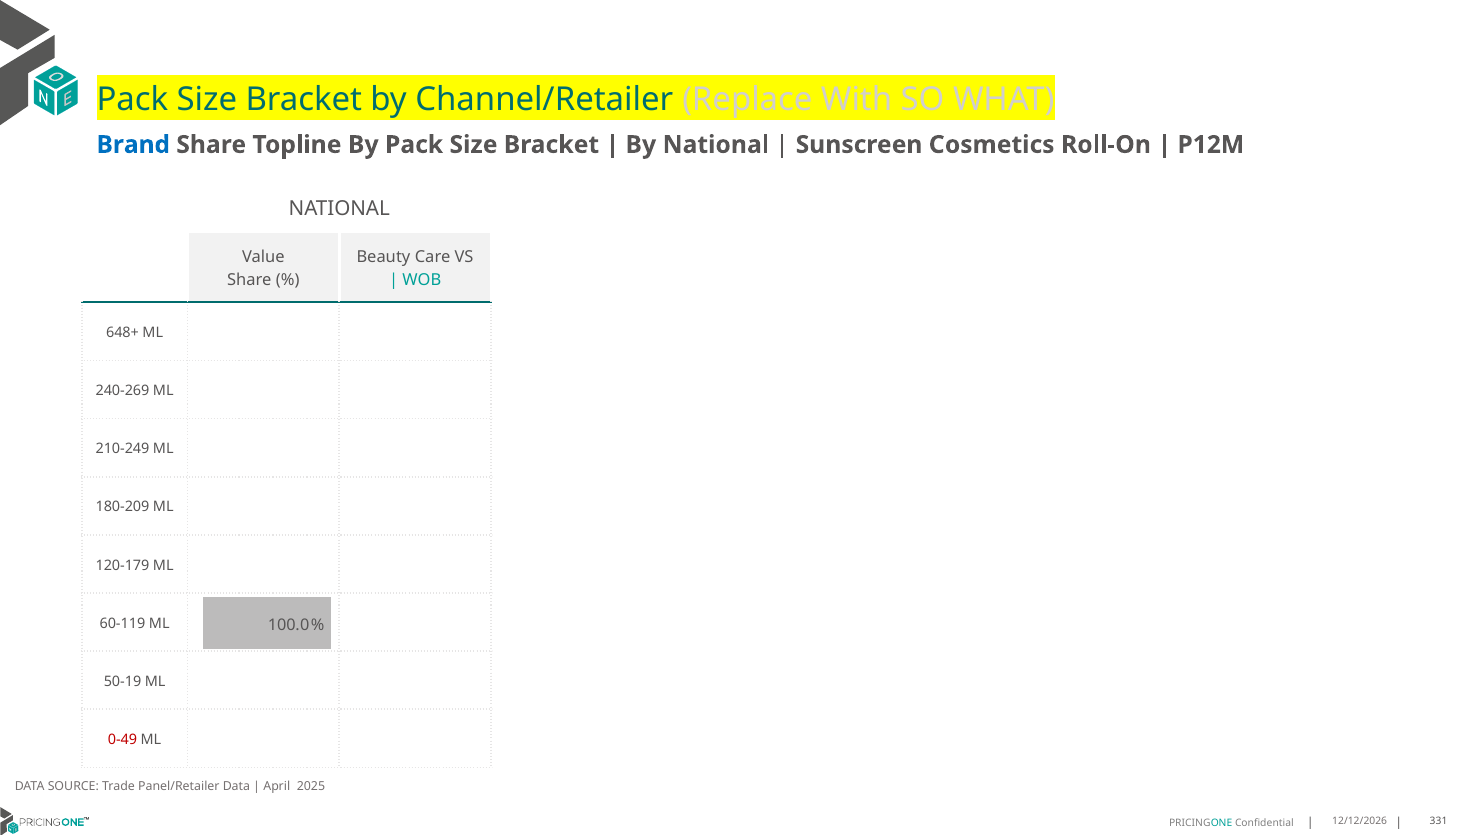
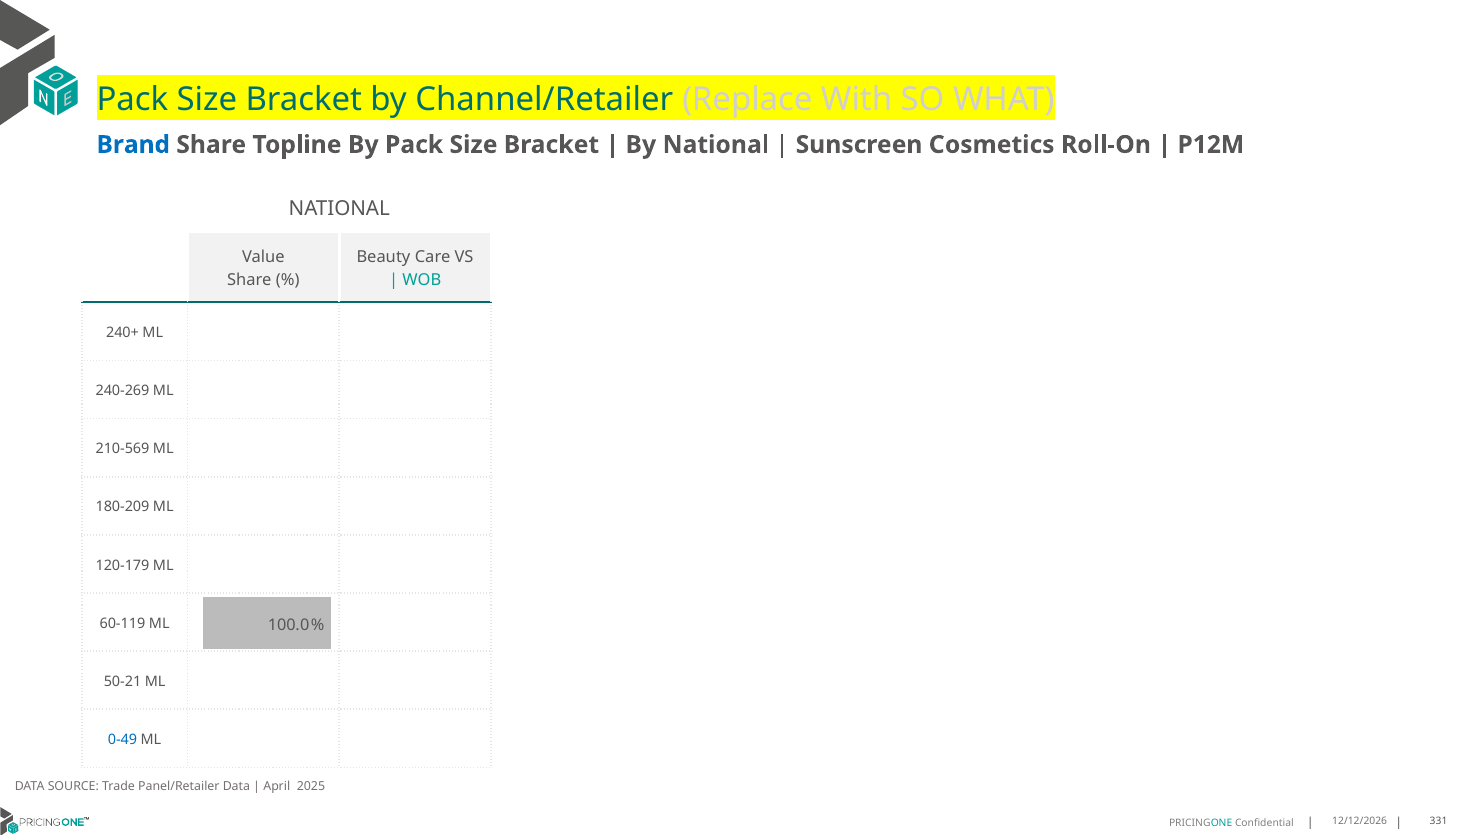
648+: 648+ -> 240+ (123, 333)
210-249: 210-249 -> 210-569 (122, 449)
50-19: 50-19 -> 50-21 (123, 681)
0-49 colour: red -> blue (123, 740)
